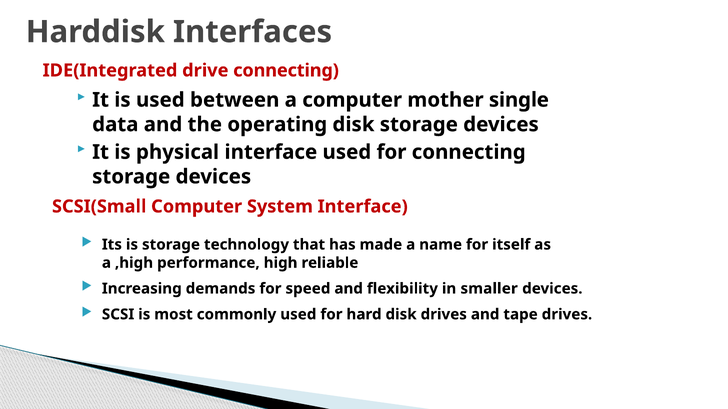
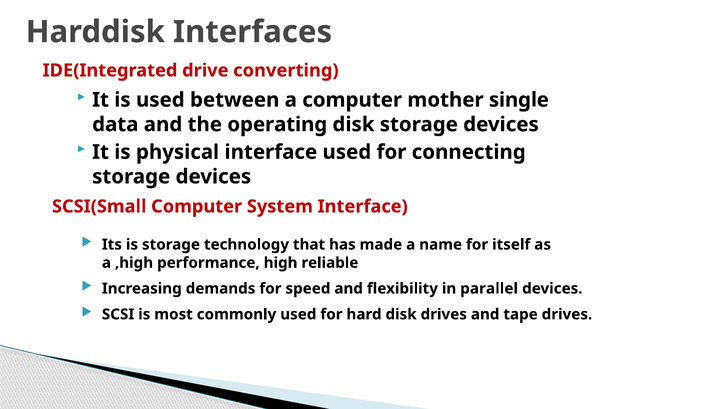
drive connecting: connecting -> converting (286, 71)
smaller: smaller -> parallel (489, 289)
